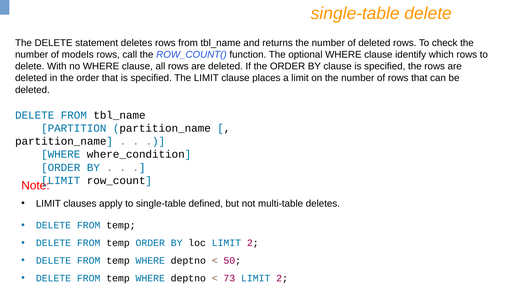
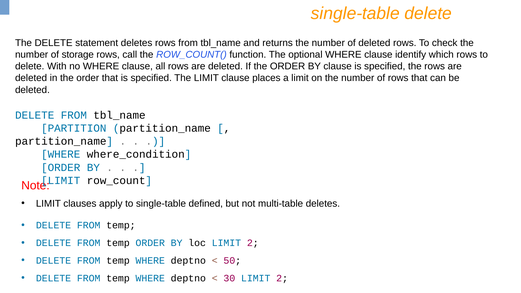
models: models -> storage (78, 55)
73: 73 -> 30 (229, 278)
